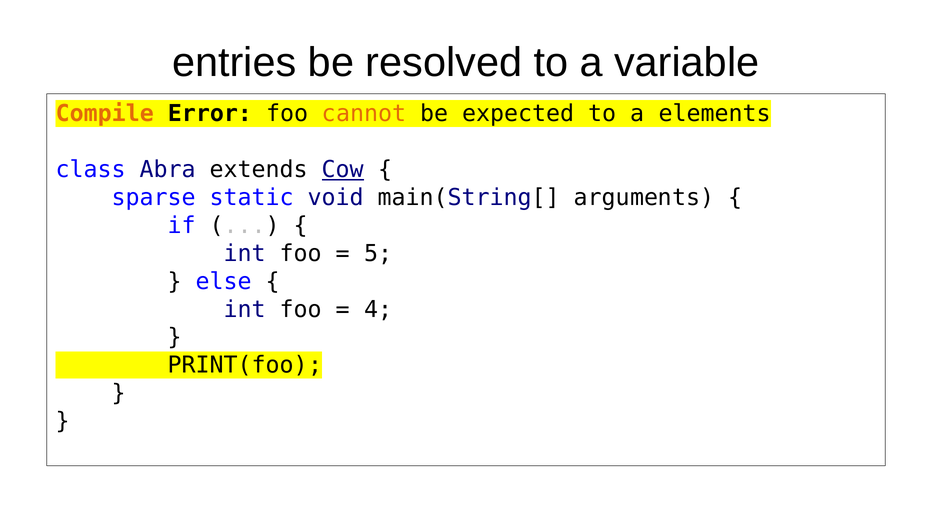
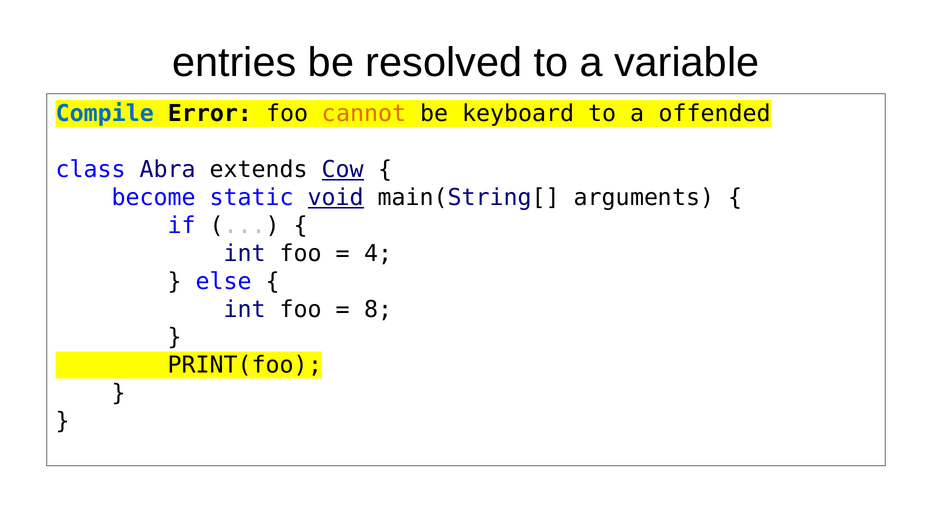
Compile colour: orange -> blue (105, 114)
expected: expected -> keyboard (518, 114)
elements: elements -> offended (715, 114)
sparse: sparse -> become (154, 198)
void underline: none -> present (336, 198)
5: 5 -> 4 (378, 254)
4: 4 -> 8 (378, 309)
